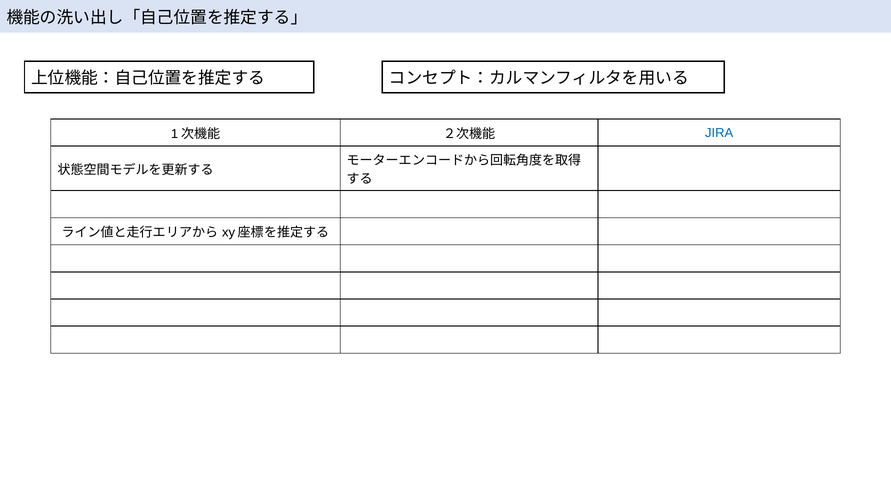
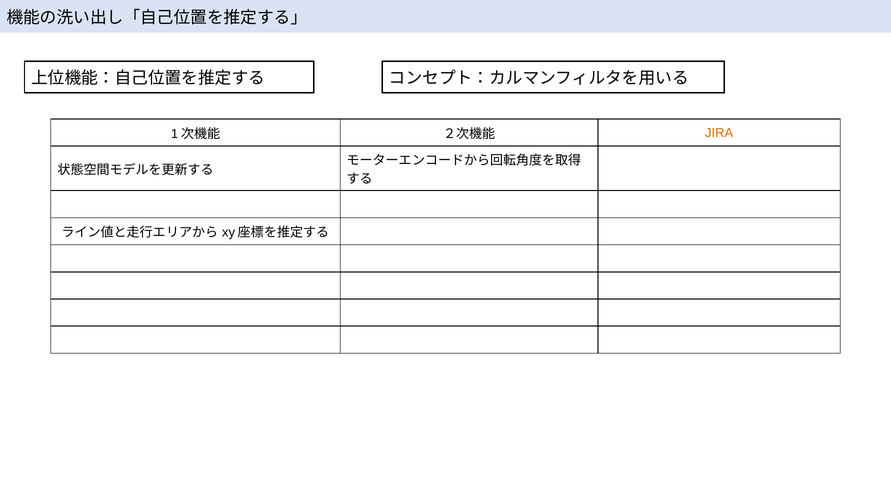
JIRA colour: blue -> orange (719, 133)
